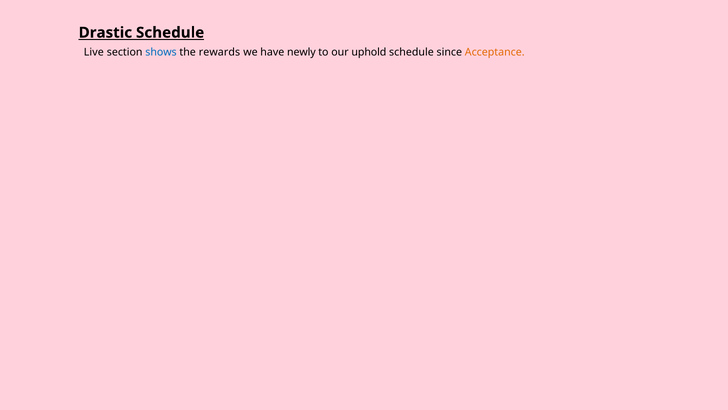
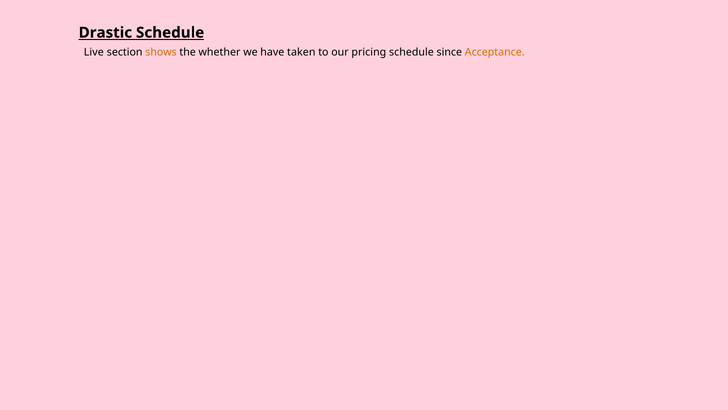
shows colour: blue -> orange (161, 52)
rewards: rewards -> whether (220, 52)
newly: newly -> taken (301, 52)
uphold: uphold -> pricing (369, 52)
